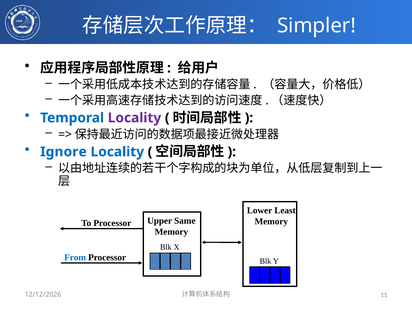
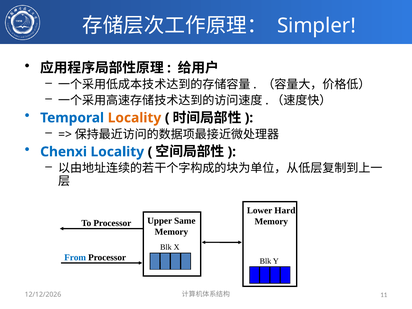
Locality colour: purple -> orange (134, 118)
Ignore: Ignore -> Chenxi (64, 152)
Least: Least -> Hard (285, 210)
